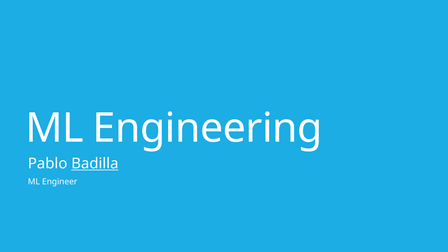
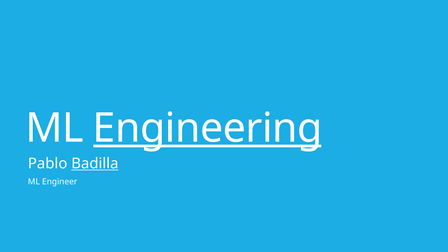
Engineering underline: none -> present (208, 128)
